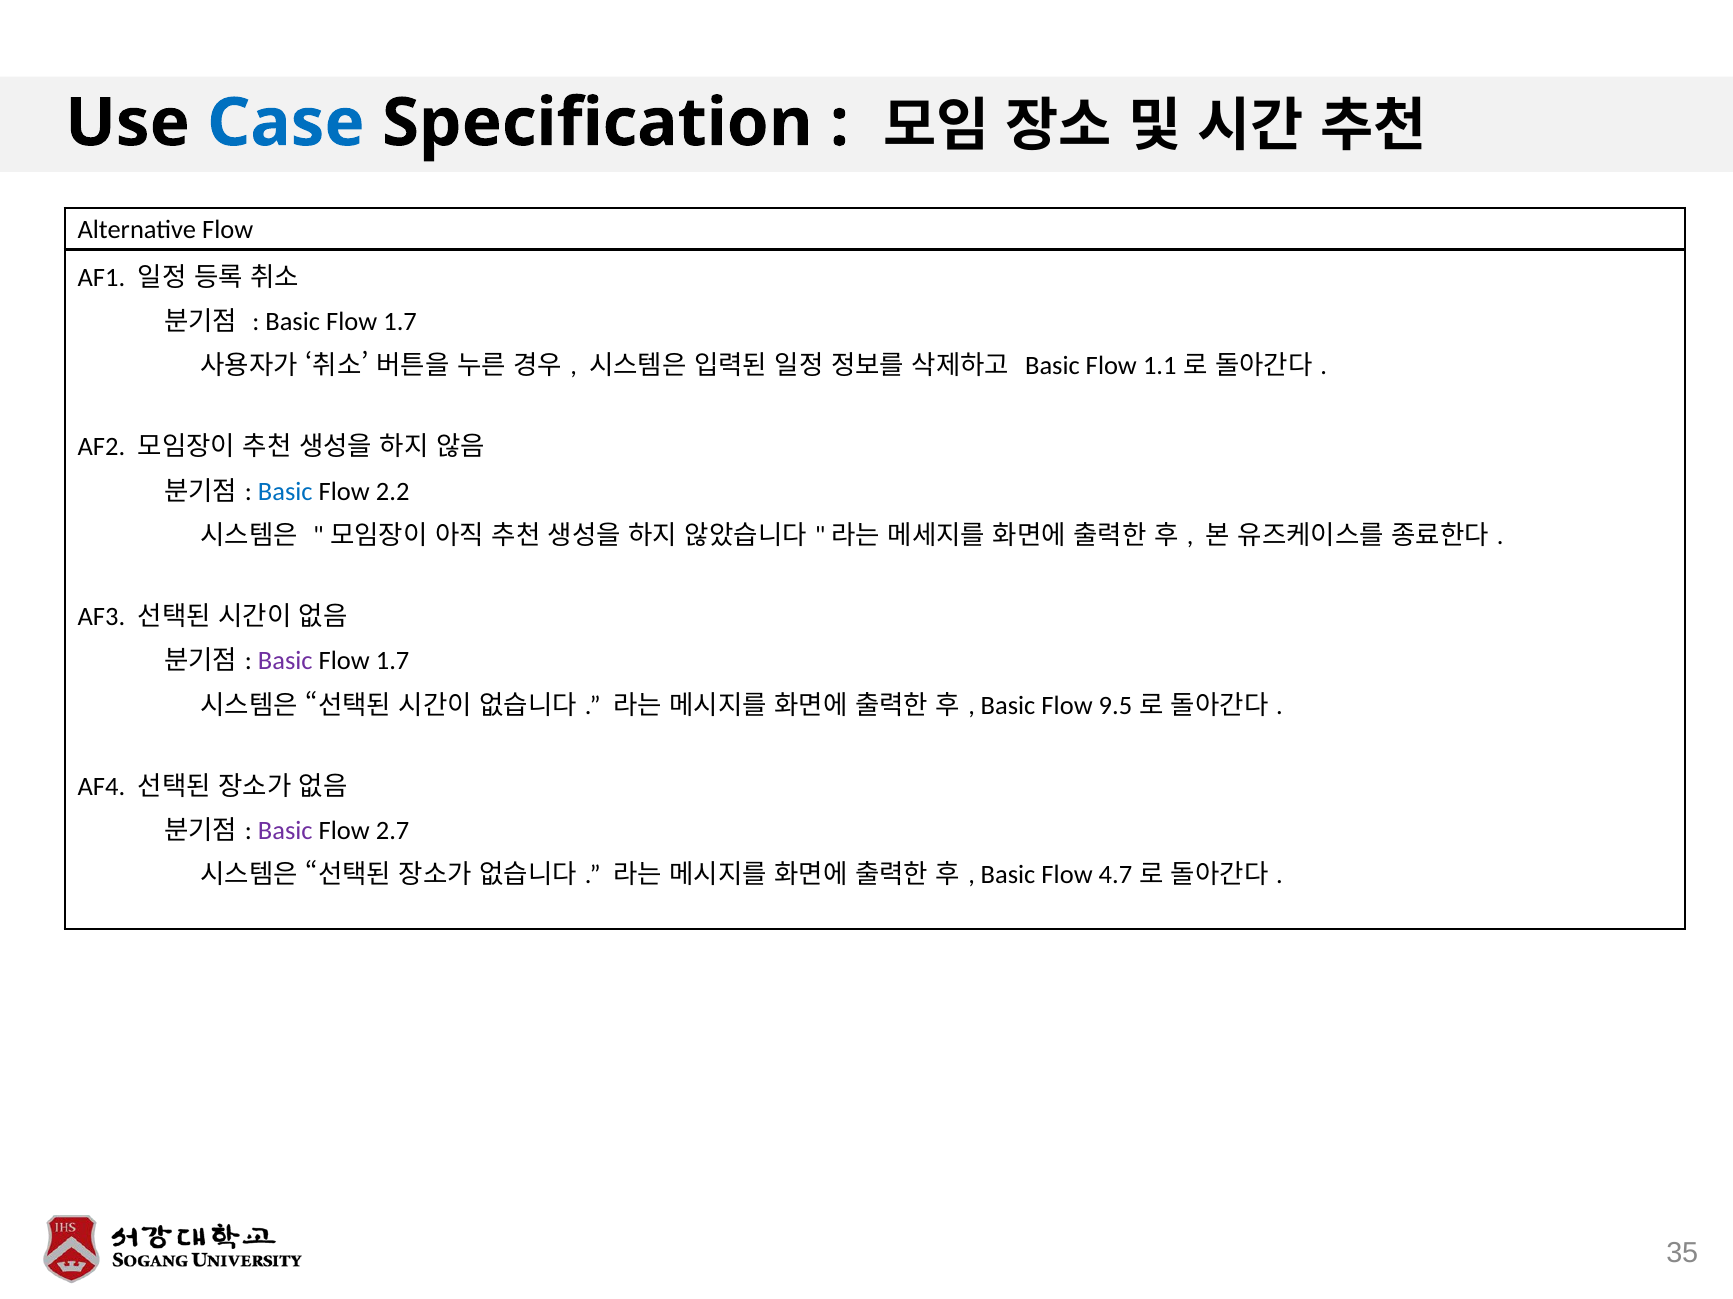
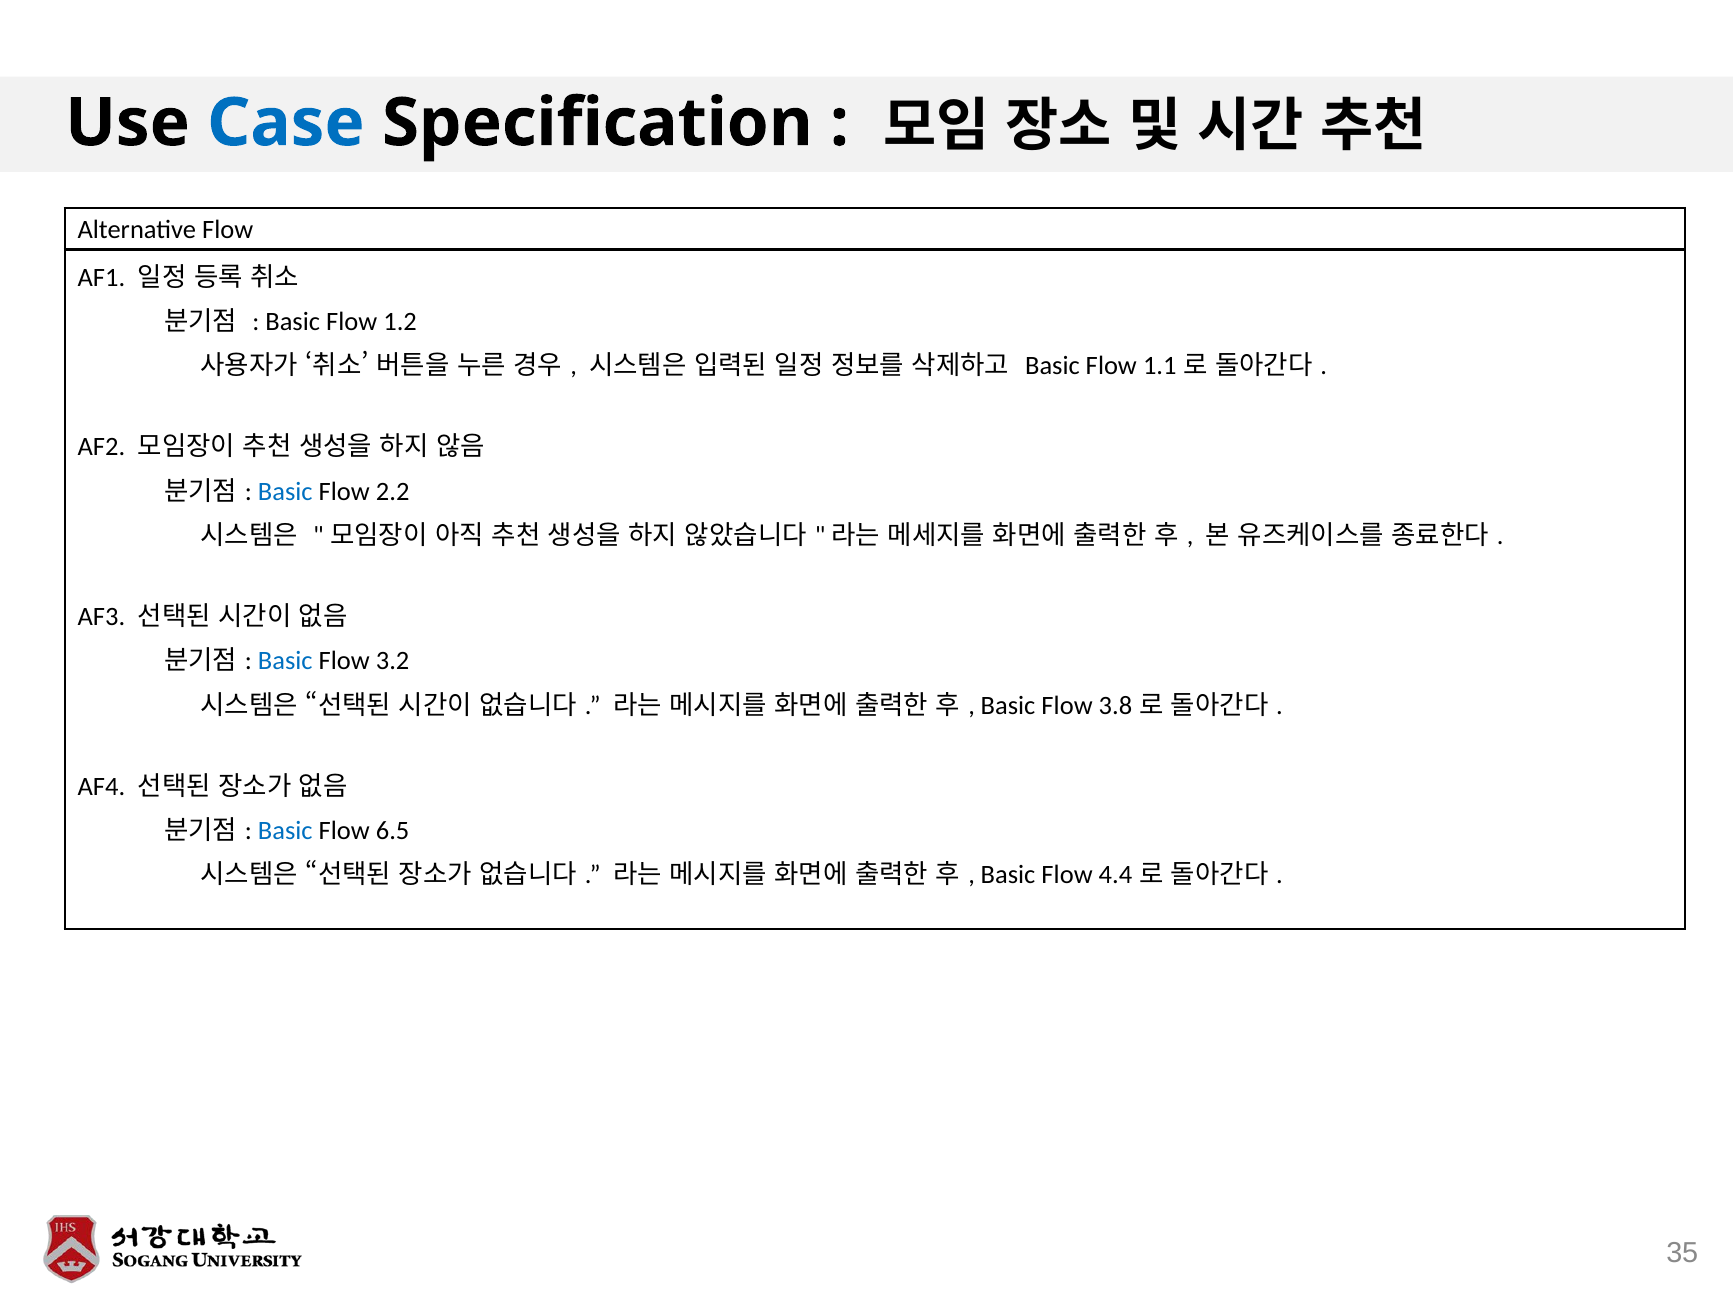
1.7: 1.7 -> 1.2 (400, 322)
Basic colour: purple -> blue (285, 662)
1.7: 1.7 -> 3.2 (393, 662)
9.5: 9.5 -> 3.8 (1115, 706)
Basic colour: purple -> blue (285, 832)
2.7: 2.7 -> 6.5 (393, 832)
4.7: 4.7 -> 4.4 (1115, 876)
